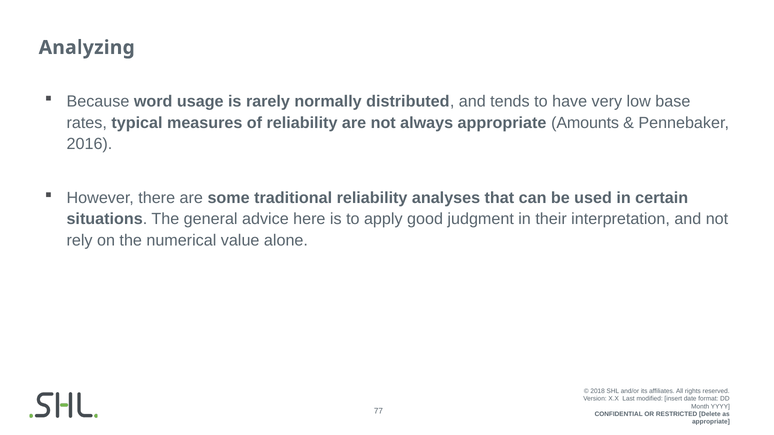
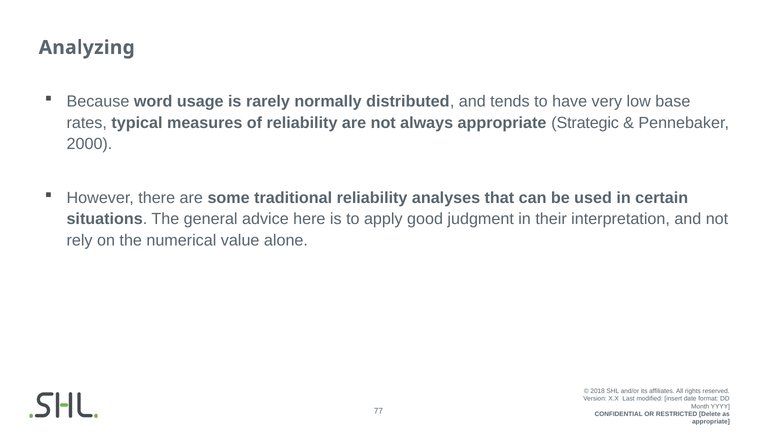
Amounts: Amounts -> Strategic (585, 123)
2016: 2016 -> 2000 (89, 144)
